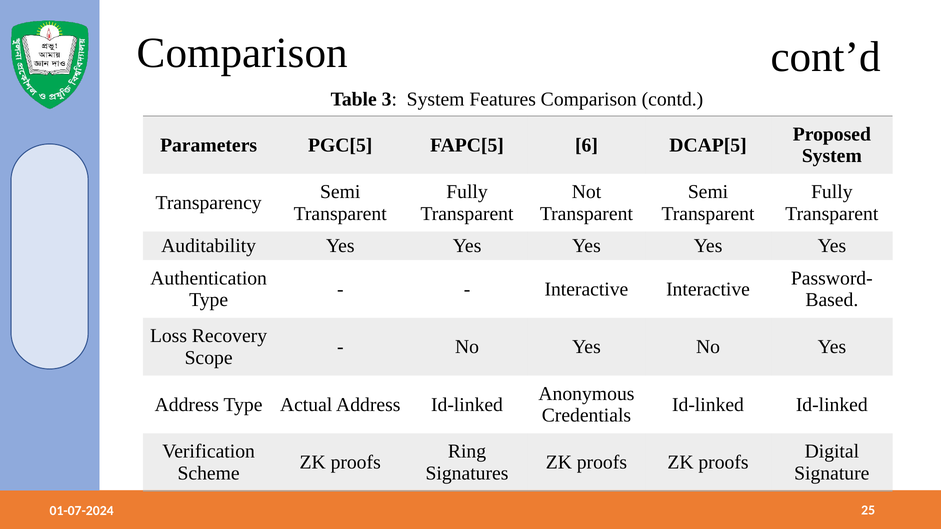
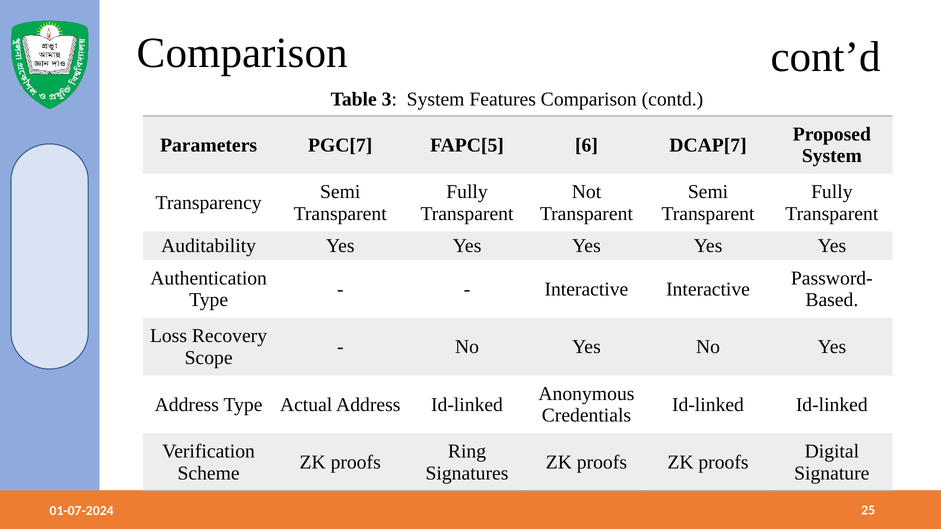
PGC[5: PGC[5 -> PGC[7 (340, 145)
DCAP[5: DCAP[5 -> DCAP[7 (708, 145)
